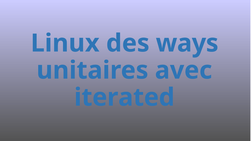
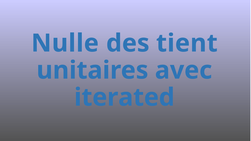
Linux: Linux -> Nulle (65, 43)
ways: ways -> tient (187, 43)
